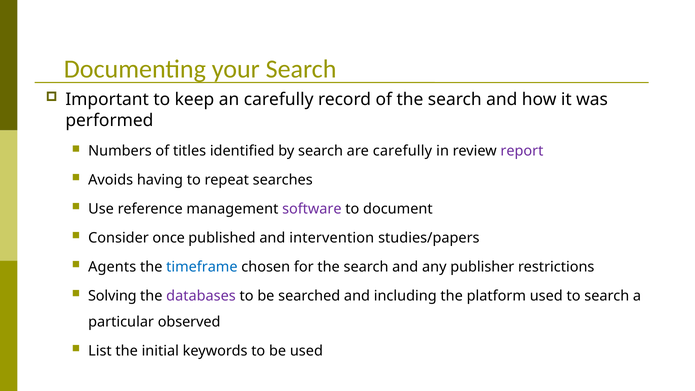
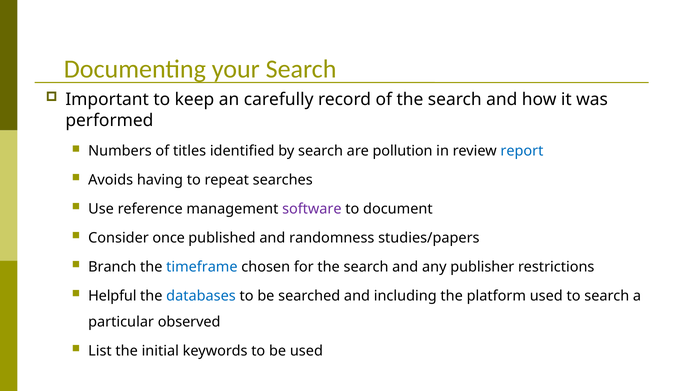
are carefully: carefully -> pollution (403, 151)
report colour: purple -> blue (522, 151)
intervention: intervention -> randomness (332, 238)
Agents: Agents -> Branch (112, 267)
Solving: Solving -> Helpful (112, 296)
databases colour: purple -> blue (201, 296)
